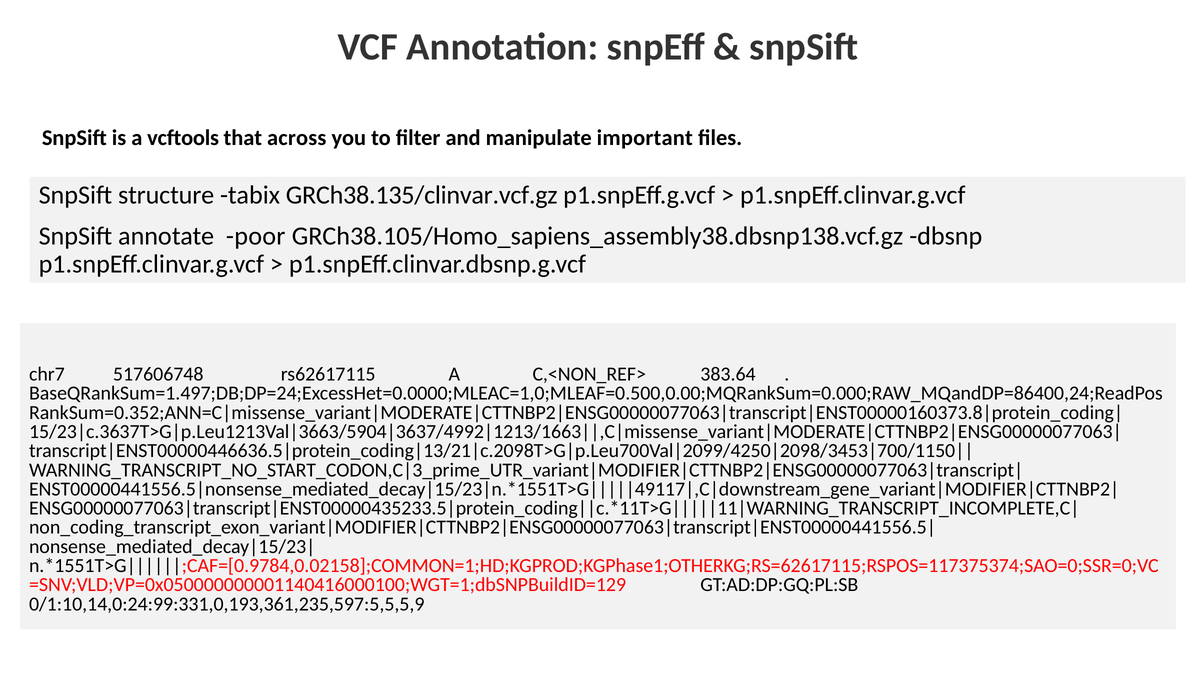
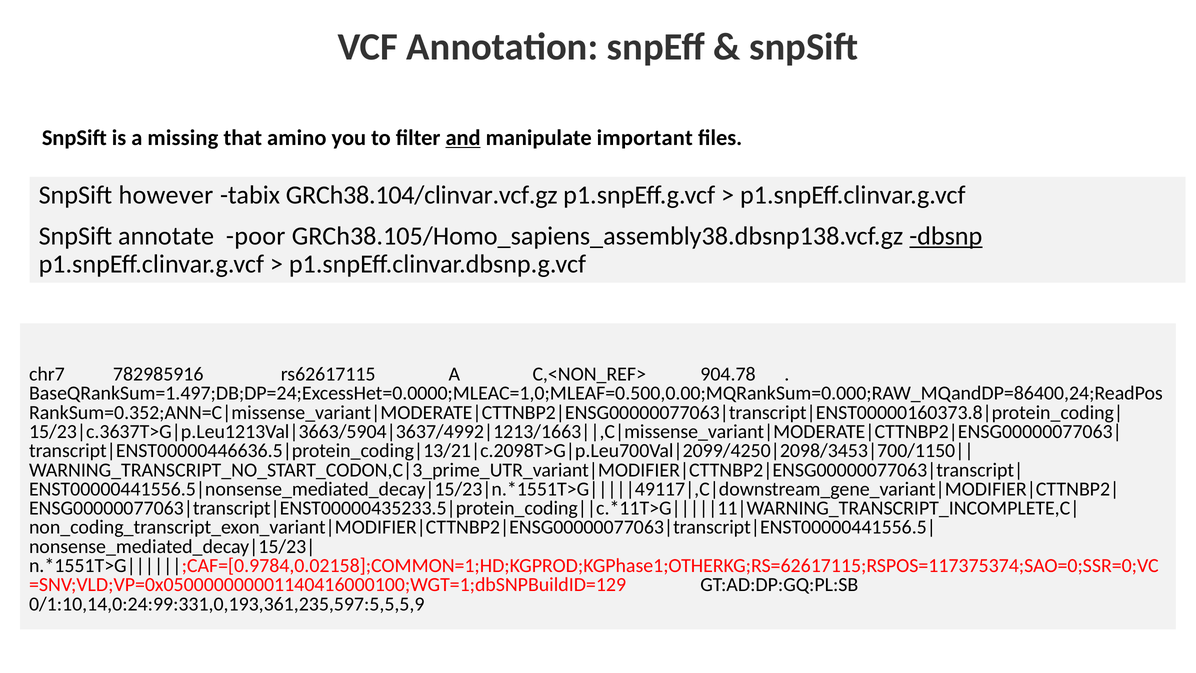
vcftools: vcftools -> missing (183, 138)
across: across -> amino (297, 138)
and underline: none -> present (463, 138)
structure: structure -> however (166, 195)
GRCh38.135/clinvar.vcf.gz: GRCh38.135/clinvar.vcf.gz -> GRCh38.104/clinvar.vcf.gz (422, 195)
dbsnp underline: none -> present (946, 236)
517606748: 517606748 -> 782985916 (158, 374)
383.64: 383.64 -> 904.78 (728, 374)
